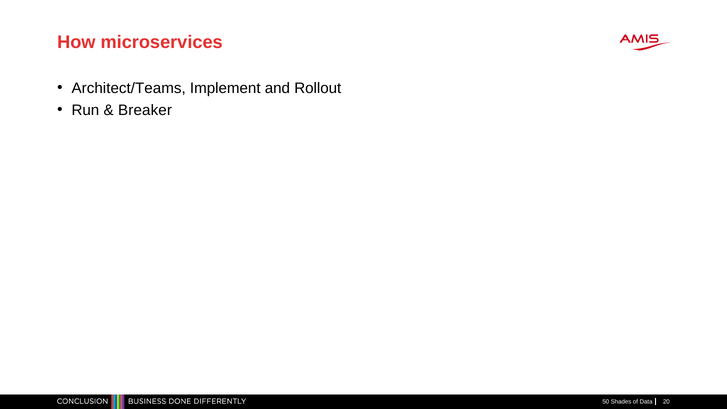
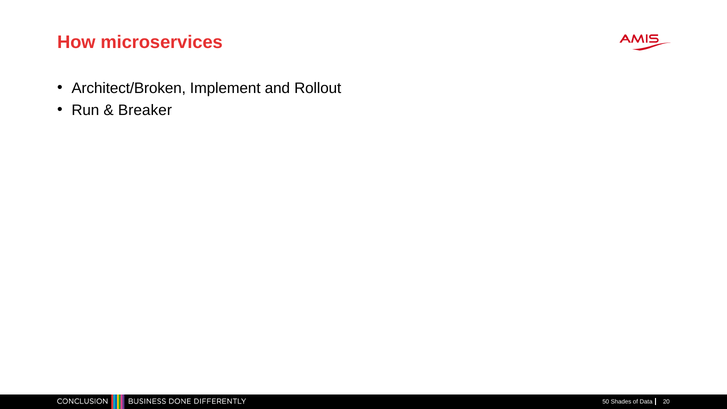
Architect/Teams: Architect/Teams -> Architect/Broken (129, 88)
